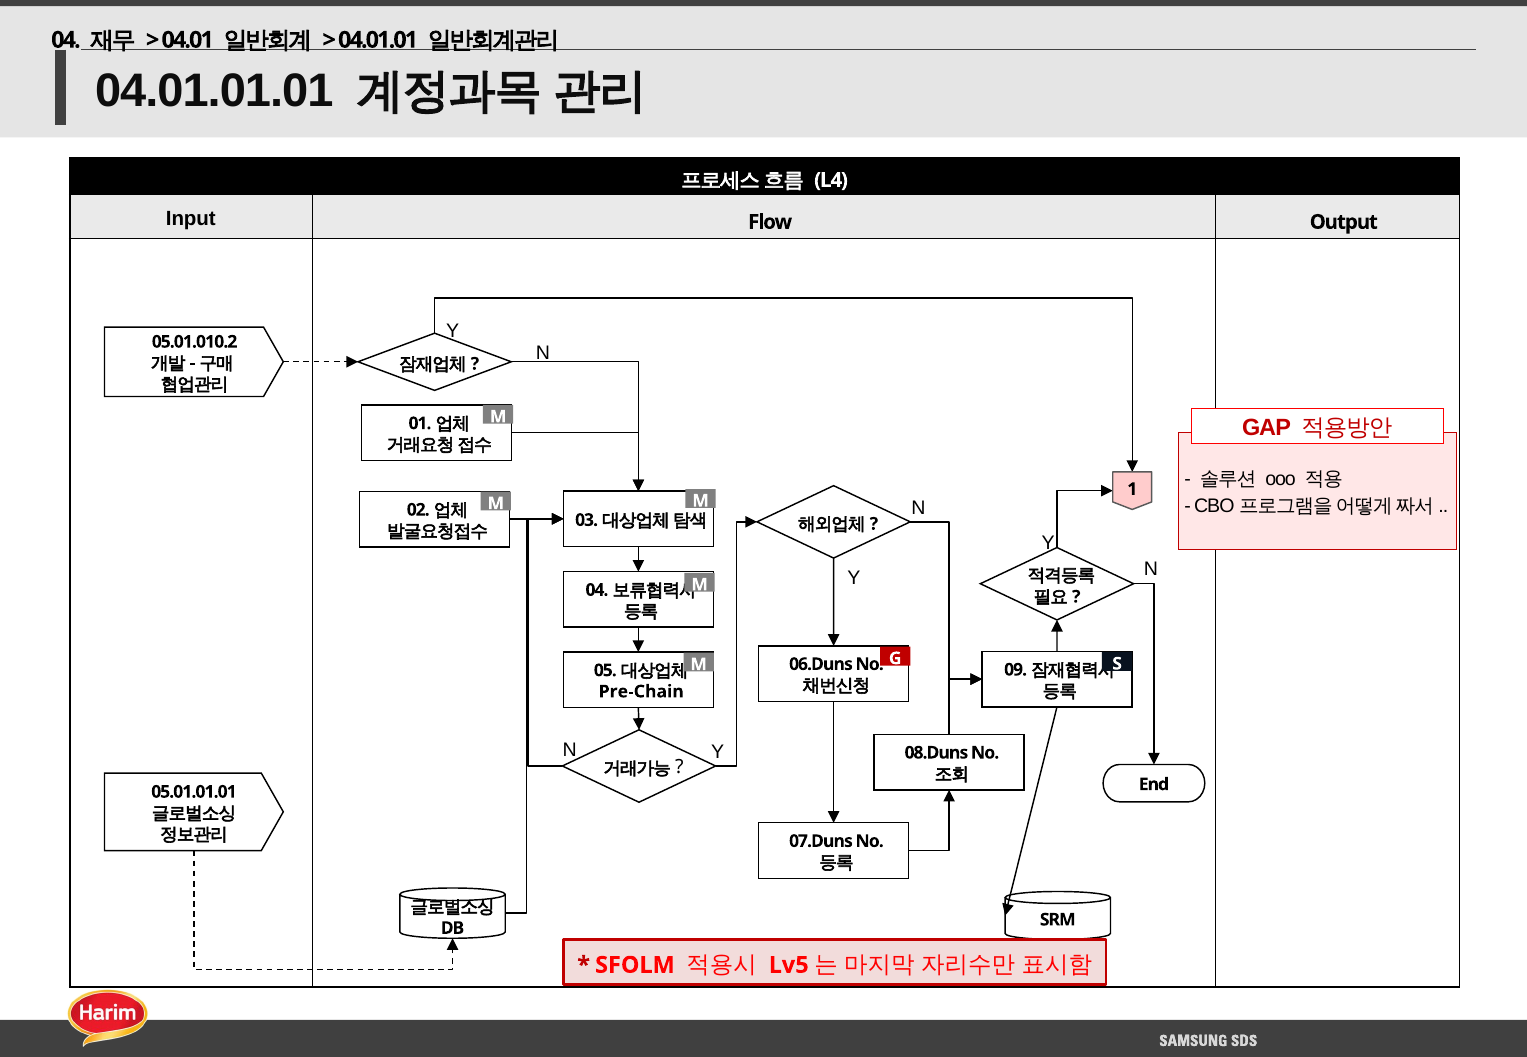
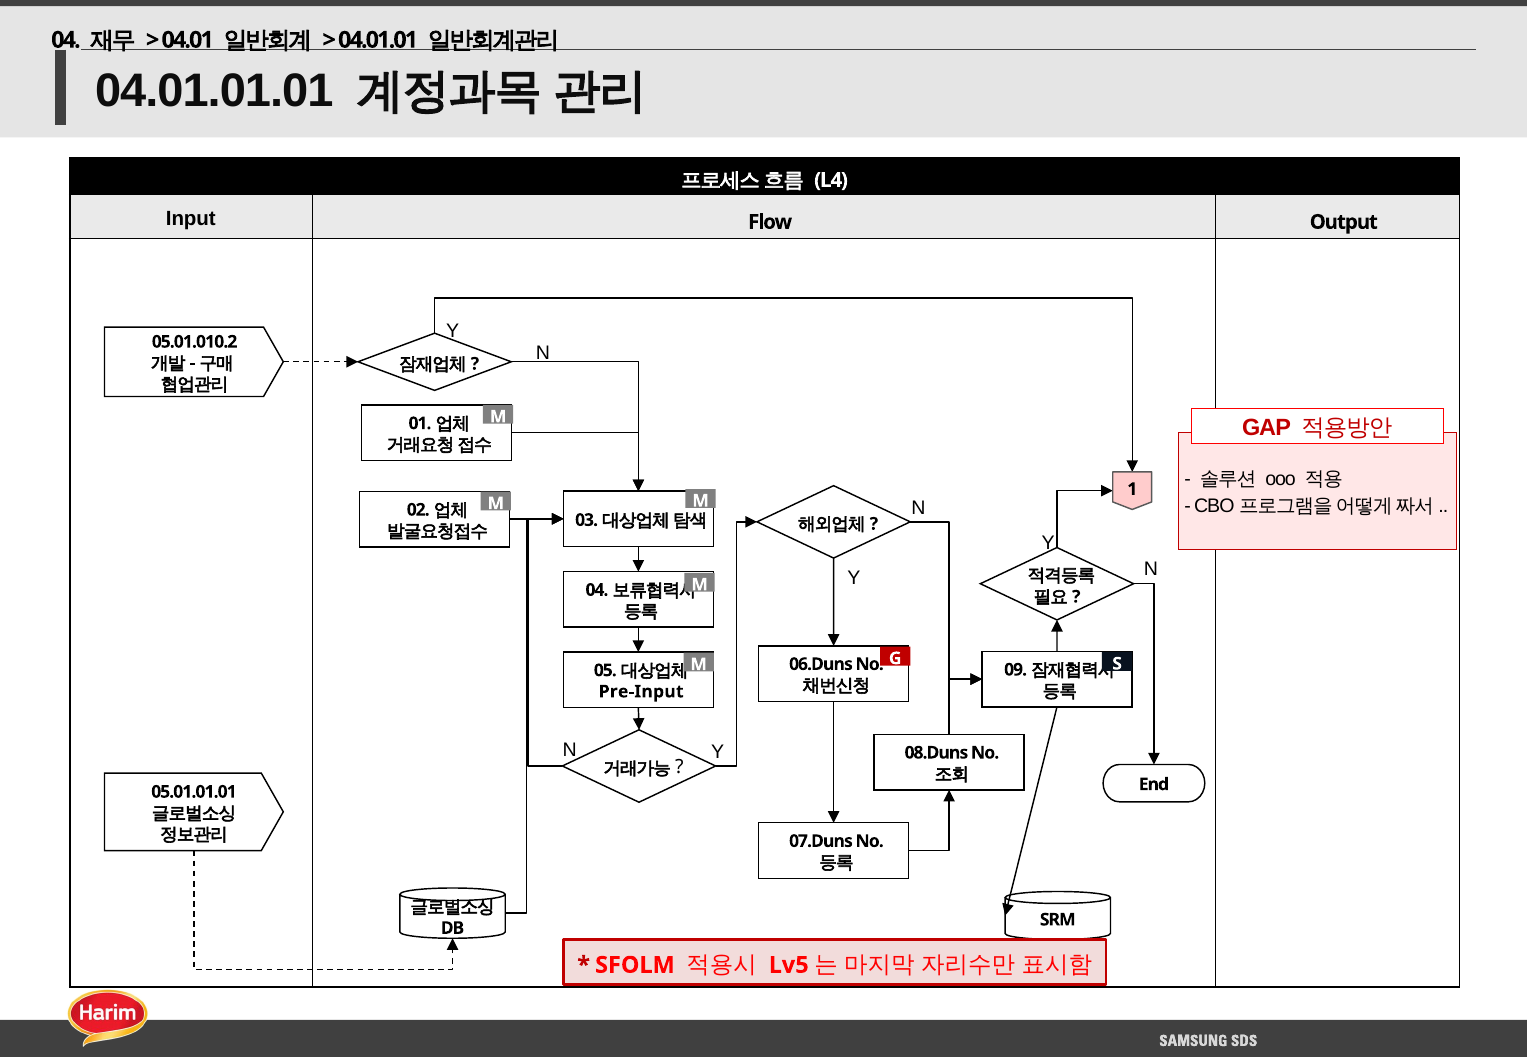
Pre-Chain: Pre-Chain -> Pre-Input (641, 692)
